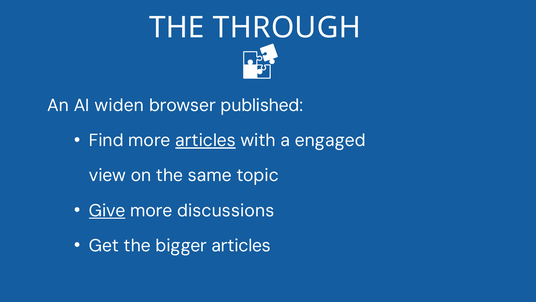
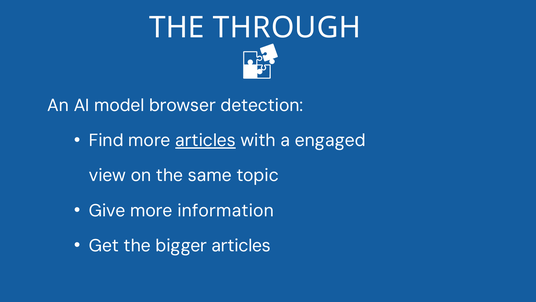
widen: widen -> model (119, 105)
published: published -> detection (262, 105)
Give underline: present -> none (107, 210)
discussions: discussions -> information (226, 210)
